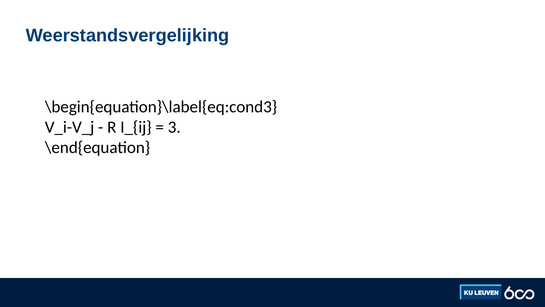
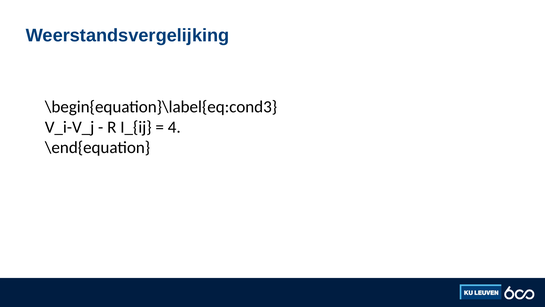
3: 3 -> 4 (174, 127)
